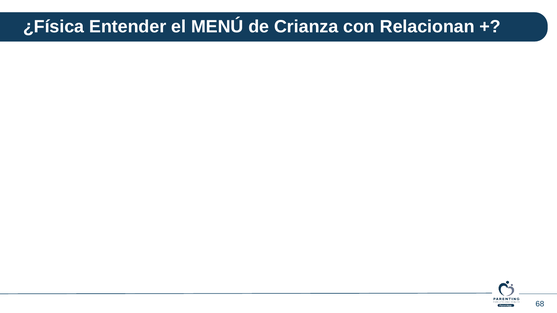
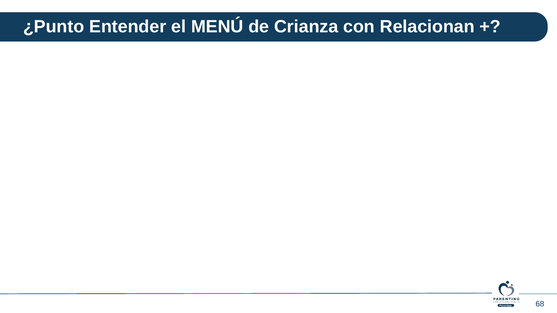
¿Física: ¿Física -> ¿Punto (54, 27)
